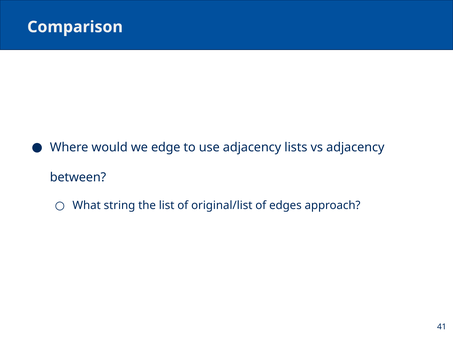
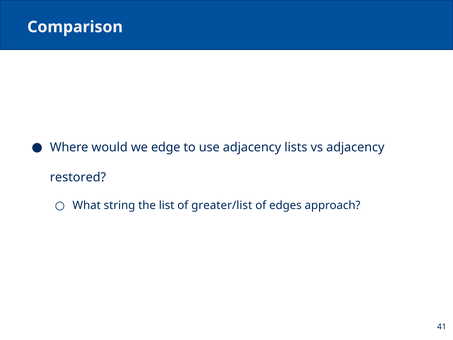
between: between -> restored (78, 177)
original/list: original/list -> greater/list (222, 205)
